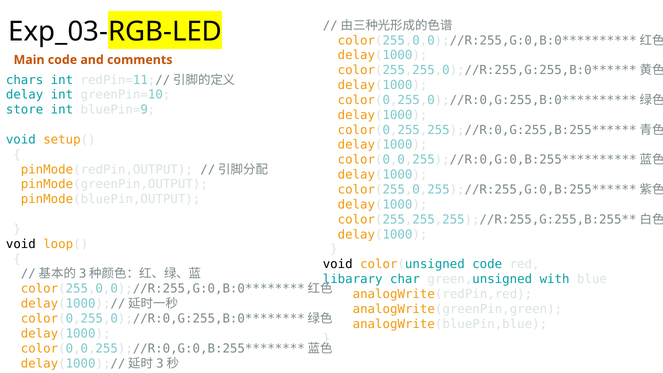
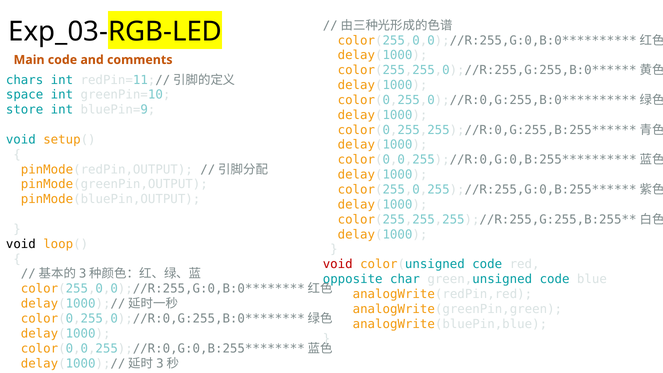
delay: delay -> space (25, 95)
void colour: black -> red (338, 264)
libarary: libarary -> opposite (353, 279)
green,unsigned with: with -> code (555, 279)
